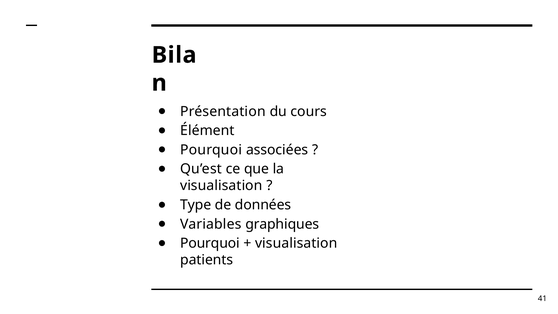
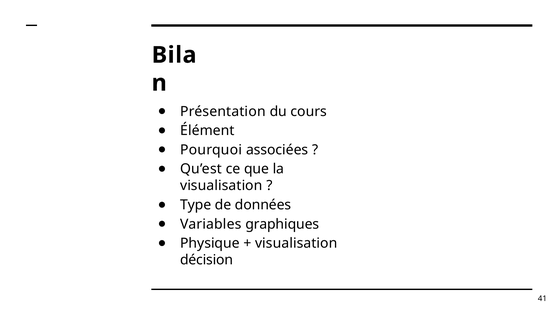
Pourquoi: Pourquoi -> Physique (210, 243)
patients: patients -> décision (207, 260)
